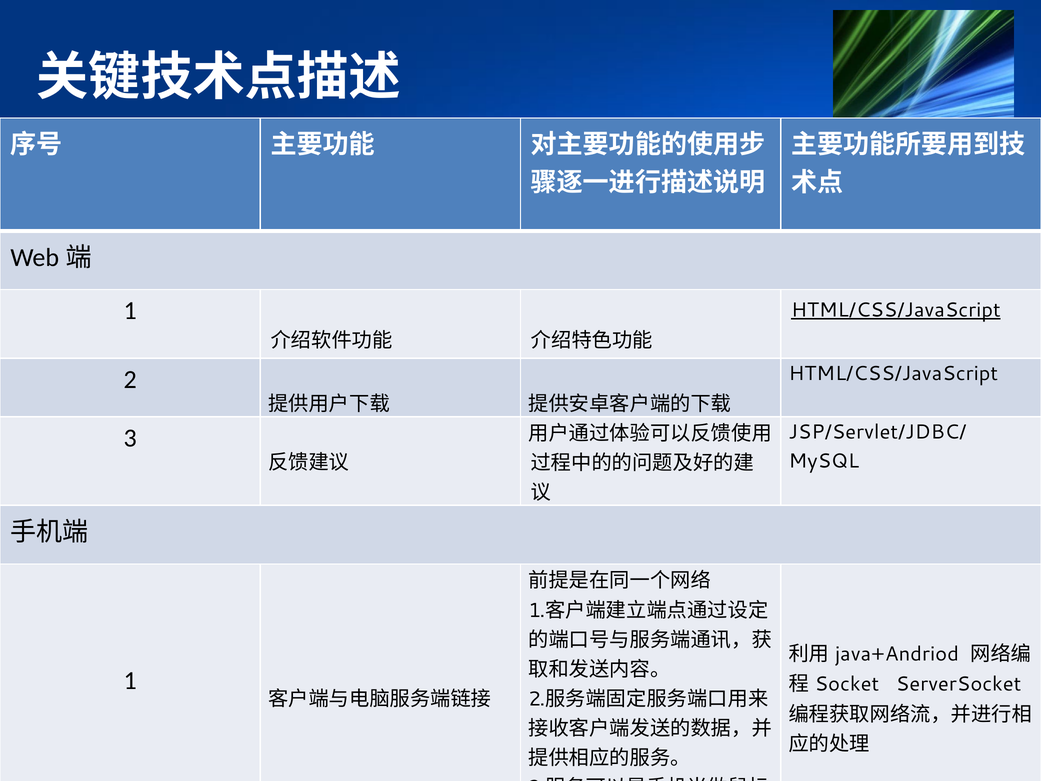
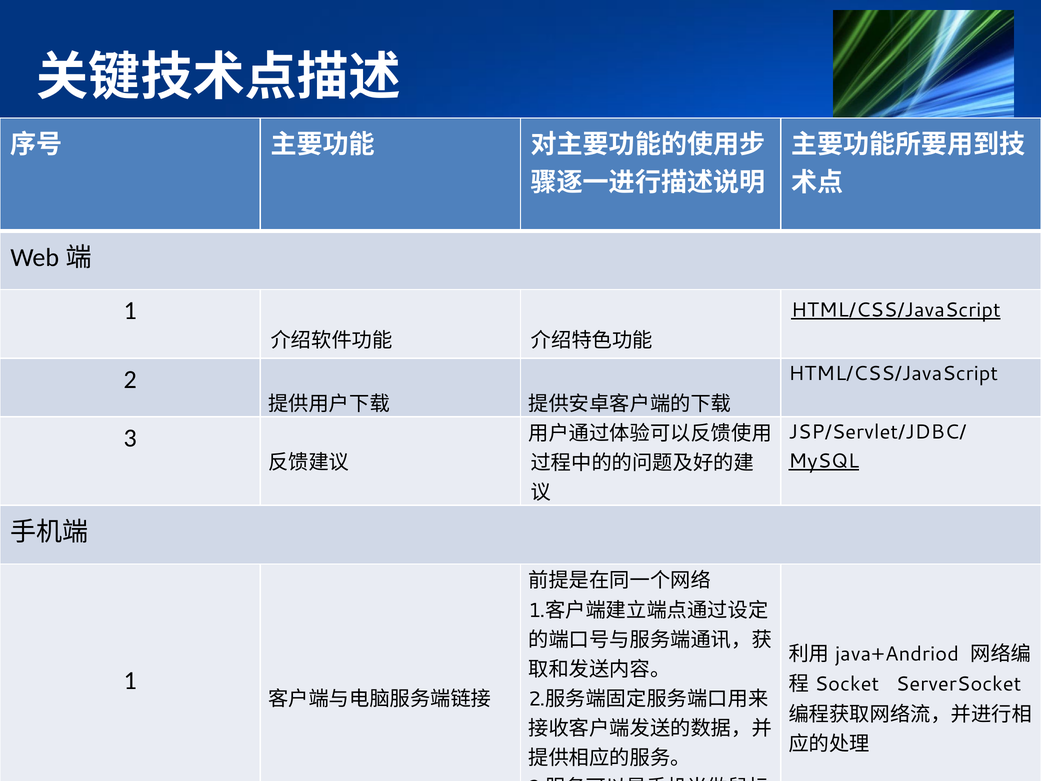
MySQL underline: none -> present (824, 461)
